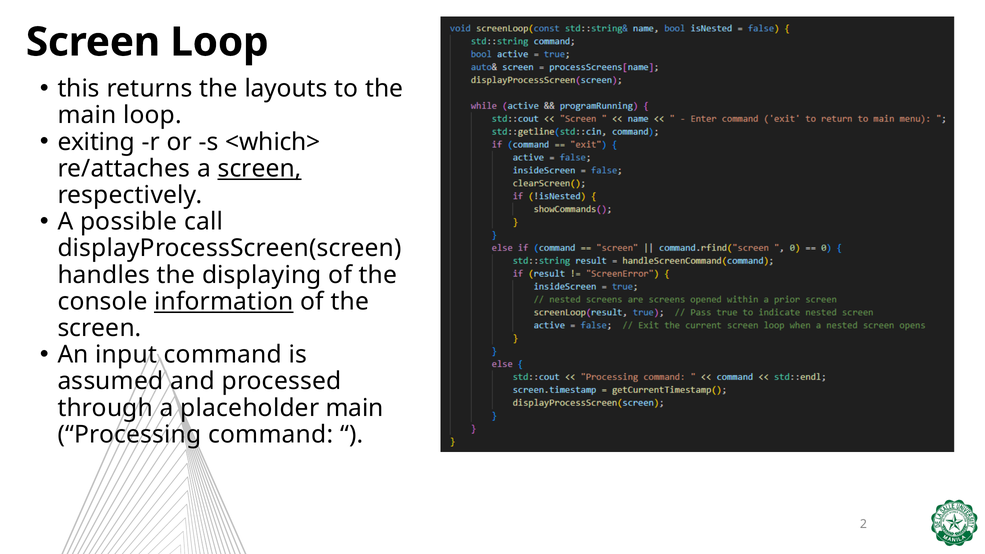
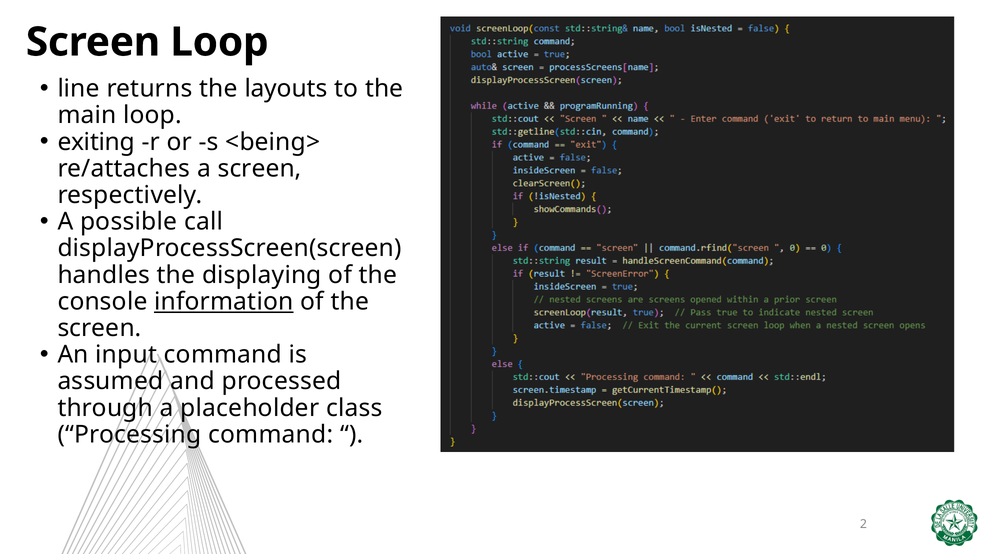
this: this -> line (79, 89)
<which>: <which> -> <being> (273, 142)
screen underline: present -> none (260, 169)
main: main -> class (354, 408)
